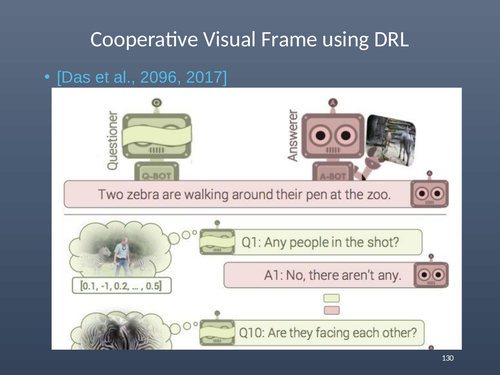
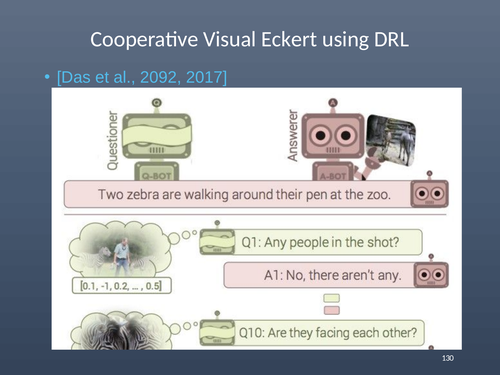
Frame: Frame -> Eckert (289, 39)
2096: 2096 -> 2092 (161, 78)
